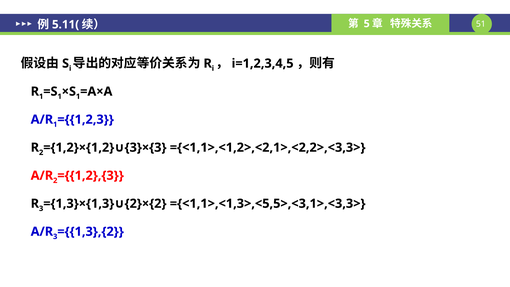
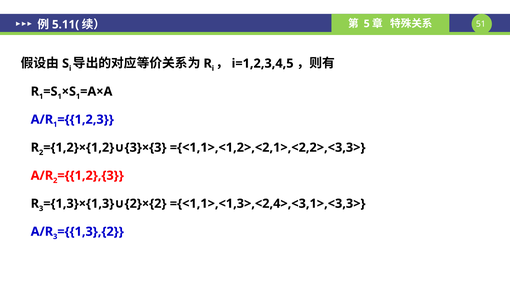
={<1,1>,<1,3>,<5,5>,<3,1>,<3,3>: ={<1,1>,<1,3>,<5,5>,<3,1>,<3,3> -> ={<1,1>,<1,3>,<2,4>,<3,1>,<3,3> (268, 203)
